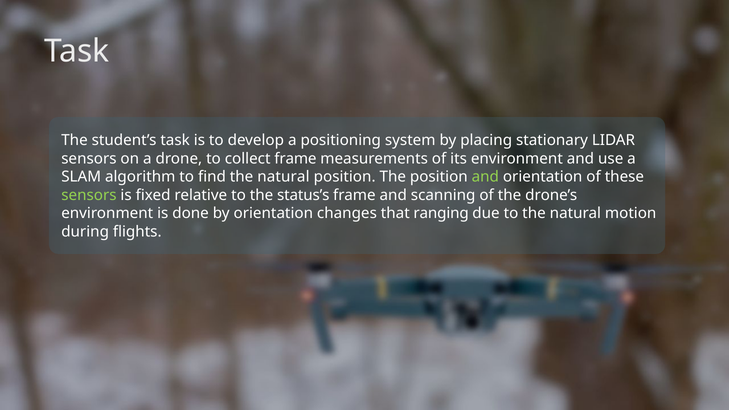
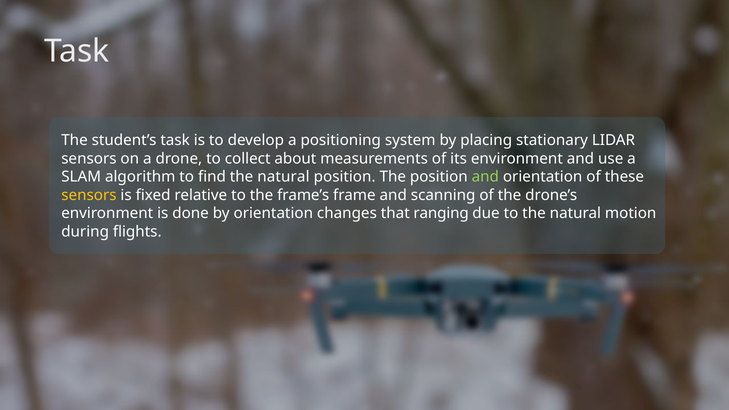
collect frame: frame -> about (295, 159)
sensors colour: light green -> yellow (89, 195)
status’s: status’s -> frame’s (303, 195)
